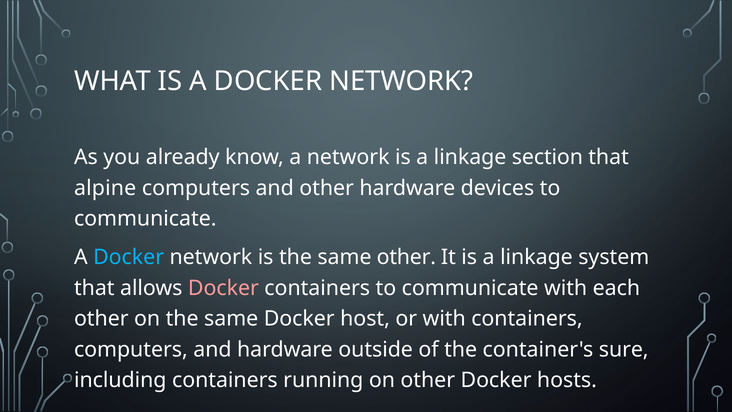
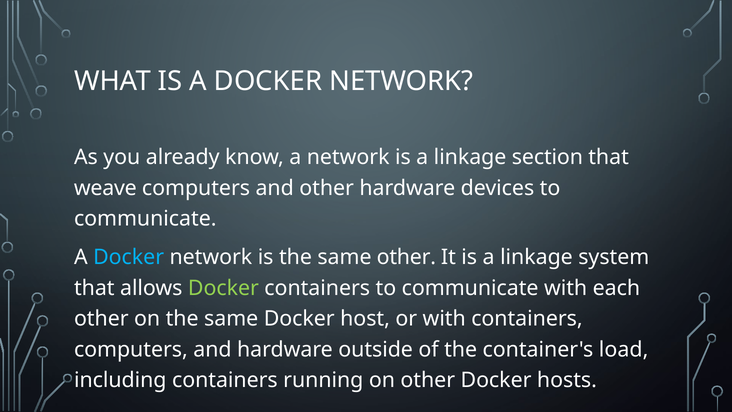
alpine: alpine -> weave (105, 188)
Docker colour: pink -> light green (223, 288)
sure: sure -> load (624, 349)
